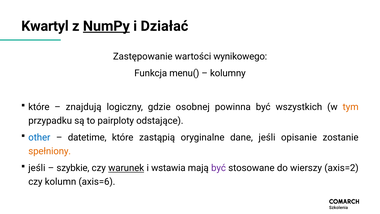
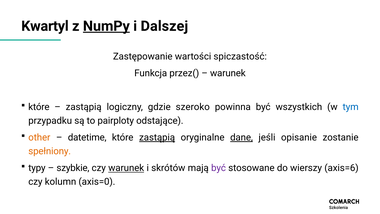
Działać: Działać -> Dalszej (164, 26)
wynikowego: wynikowego -> spiczastość (240, 56)
menu(: menu( -> przez( (184, 73)
kolumny: kolumny -> warunek (228, 73)
znajdują: znajdują -> zastąpią (84, 107)
osobnej: osobnej -> szeroko (193, 107)
tym colour: orange -> blue (351, 107)
other colour: blue -> orange (39, 137)
zastąpią underline: none -> present (157, 137)
dane underline: none -> present (242, 137)
jeśli: jeśli -> typy (37, 168)
wstawia: wstawia -> skrótów (168, 168)
axis=2: axis=2 -> axis=6 (342, 168)
axis=6: axis=6 -> axis=0 (97, 182)
